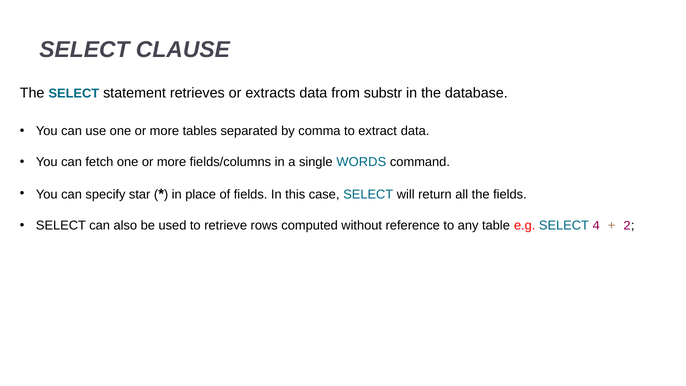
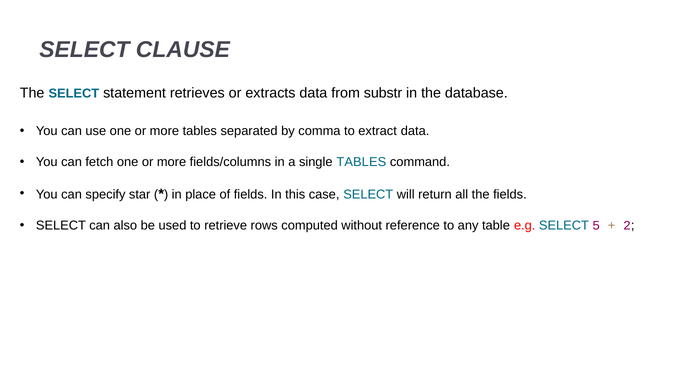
single WORDS: WORDS -> TABLES (361, 162)
4: 4 -> 5 (596, 225)
